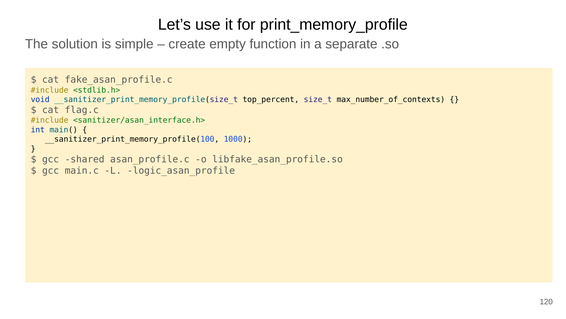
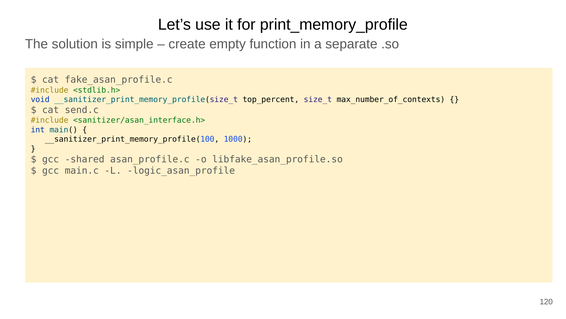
flag.c: flag.c -> send.c (82, 110)
